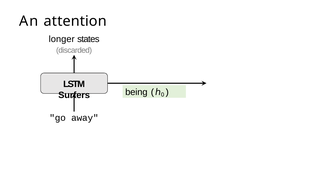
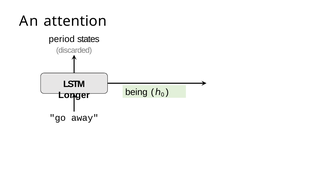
longer: longer -> period (62, 39)
Surfers: Surfers -> Longer (74, 95)
